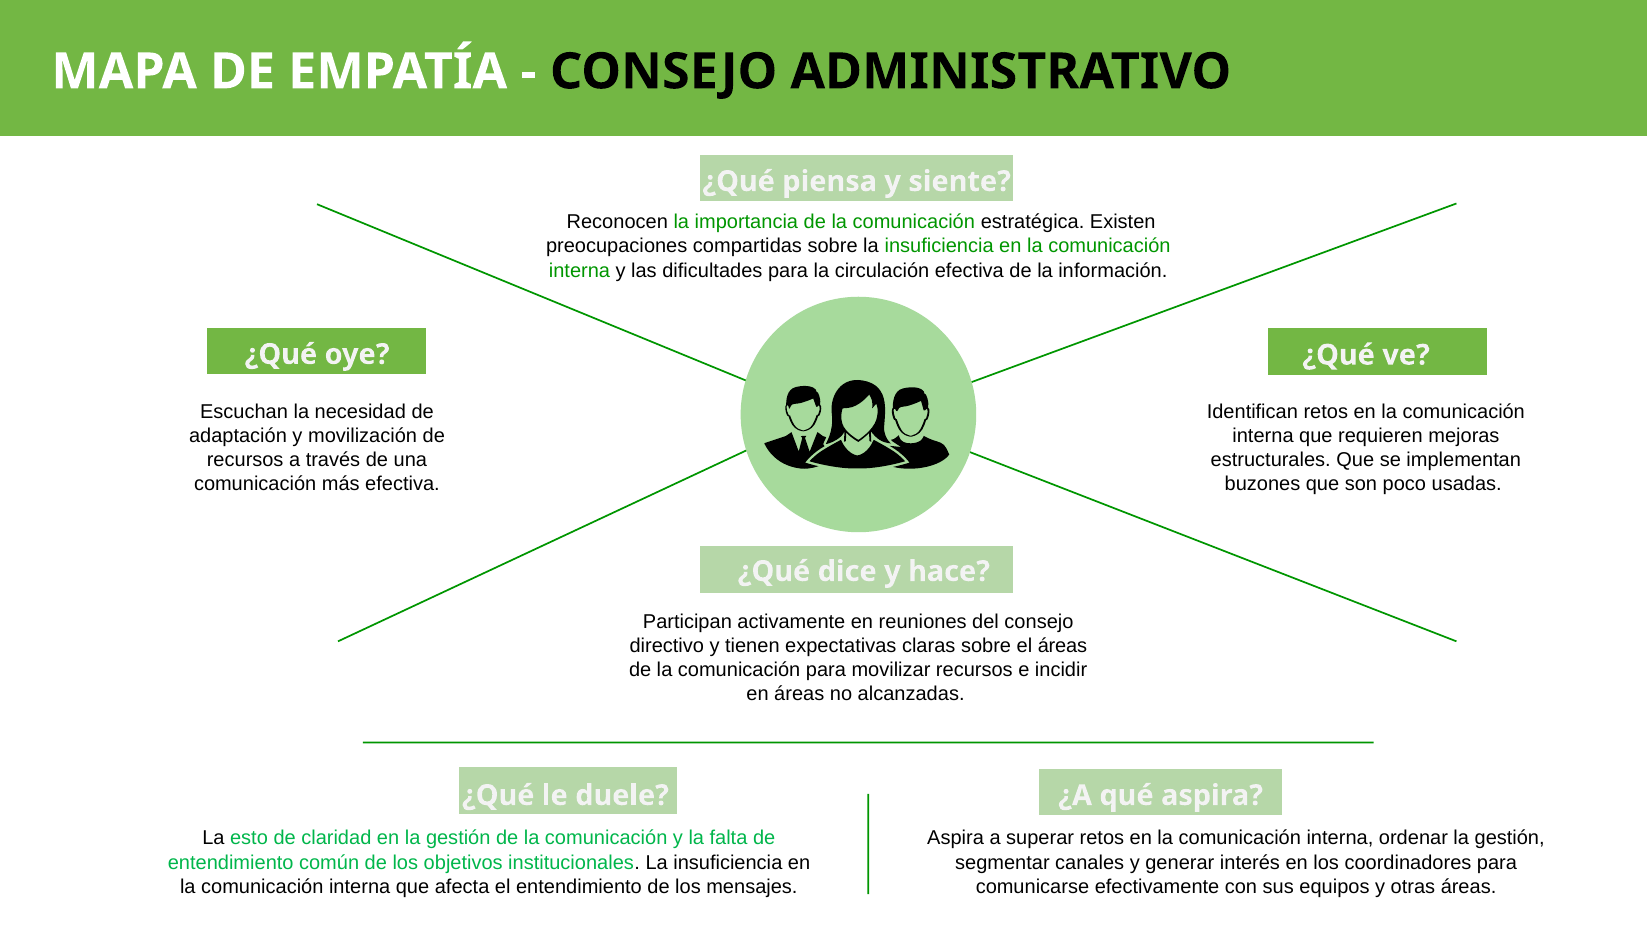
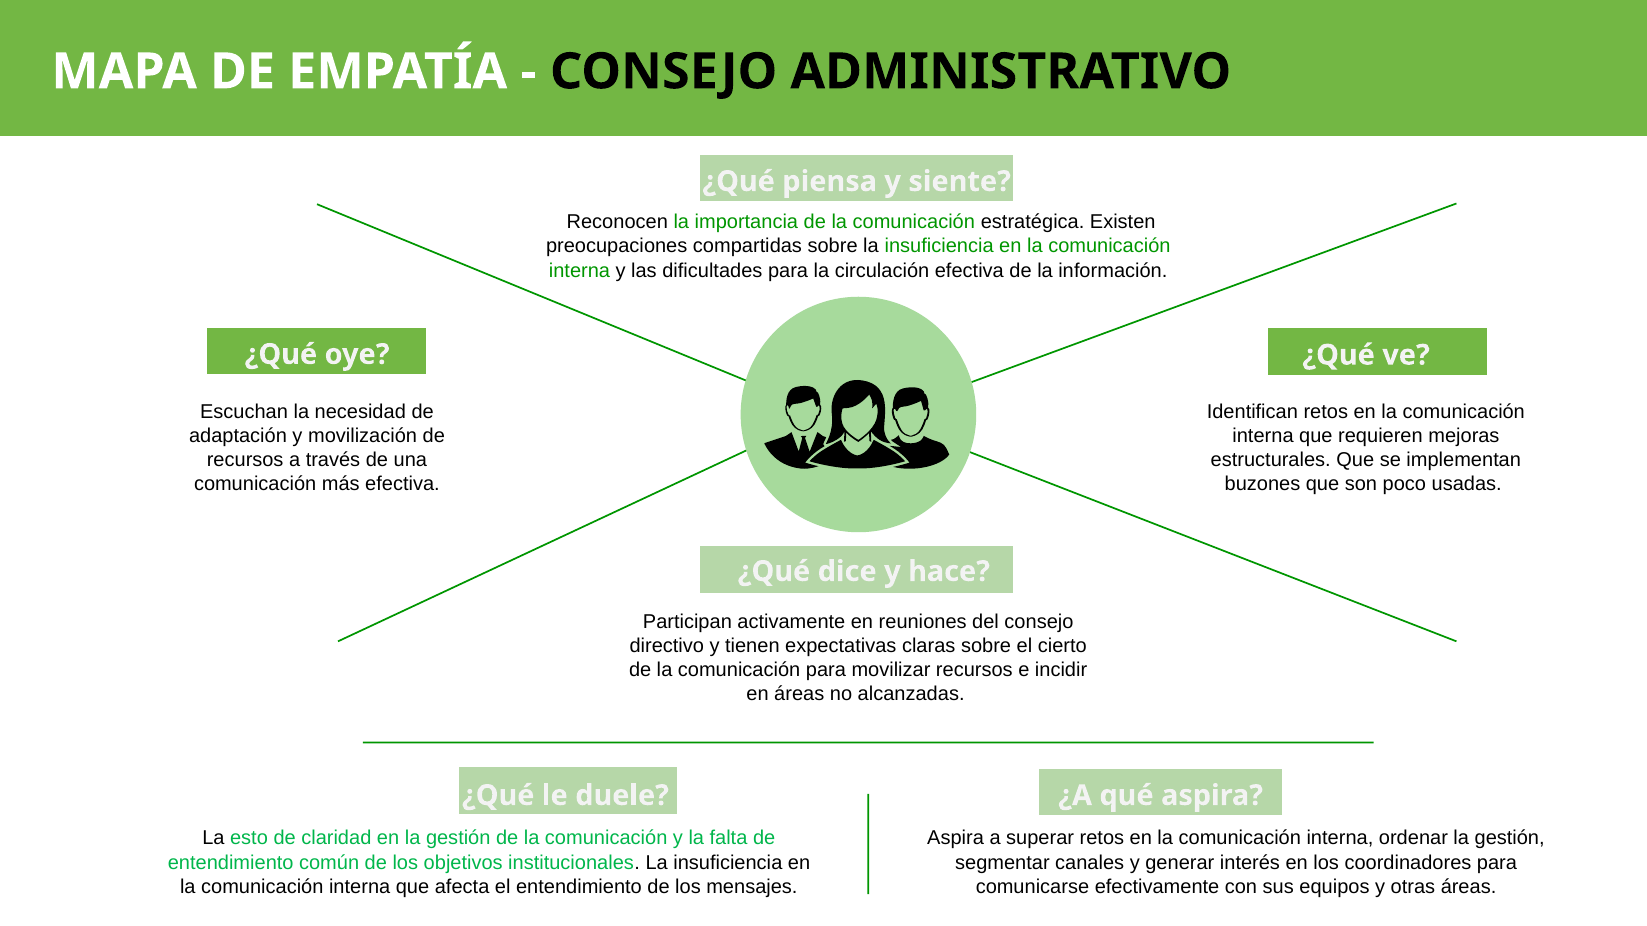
el áreas: áreas -> cierto (1062, 646)
